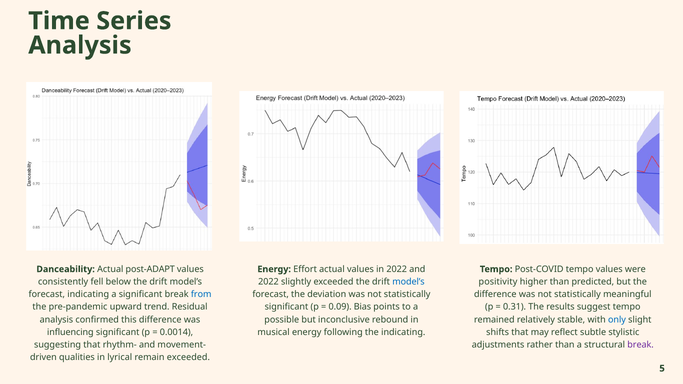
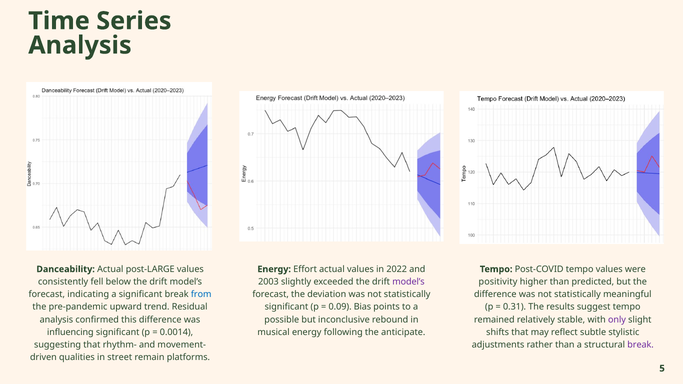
post-ADAPT: post-ADAPT -> post-LARGE (150, 269)
2022: 2022 -> 2003 (268, 282)
model’s colour: blue -> purple (408, 282)
only colour: blue -> purple (617, 320)
the indicating: indicating -> anticipate (403, 332)
lyrical: lyrical -> street (120, 358)
remain exceeded: exceeded -> platforms (188, 358)
